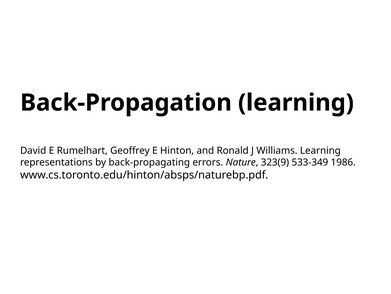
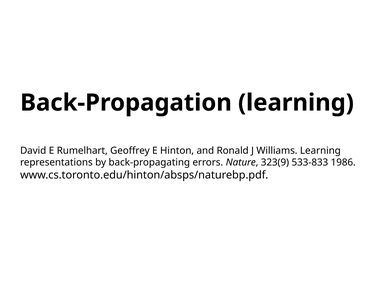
533-349: 533-349 -> 533-833 (310, 162)
